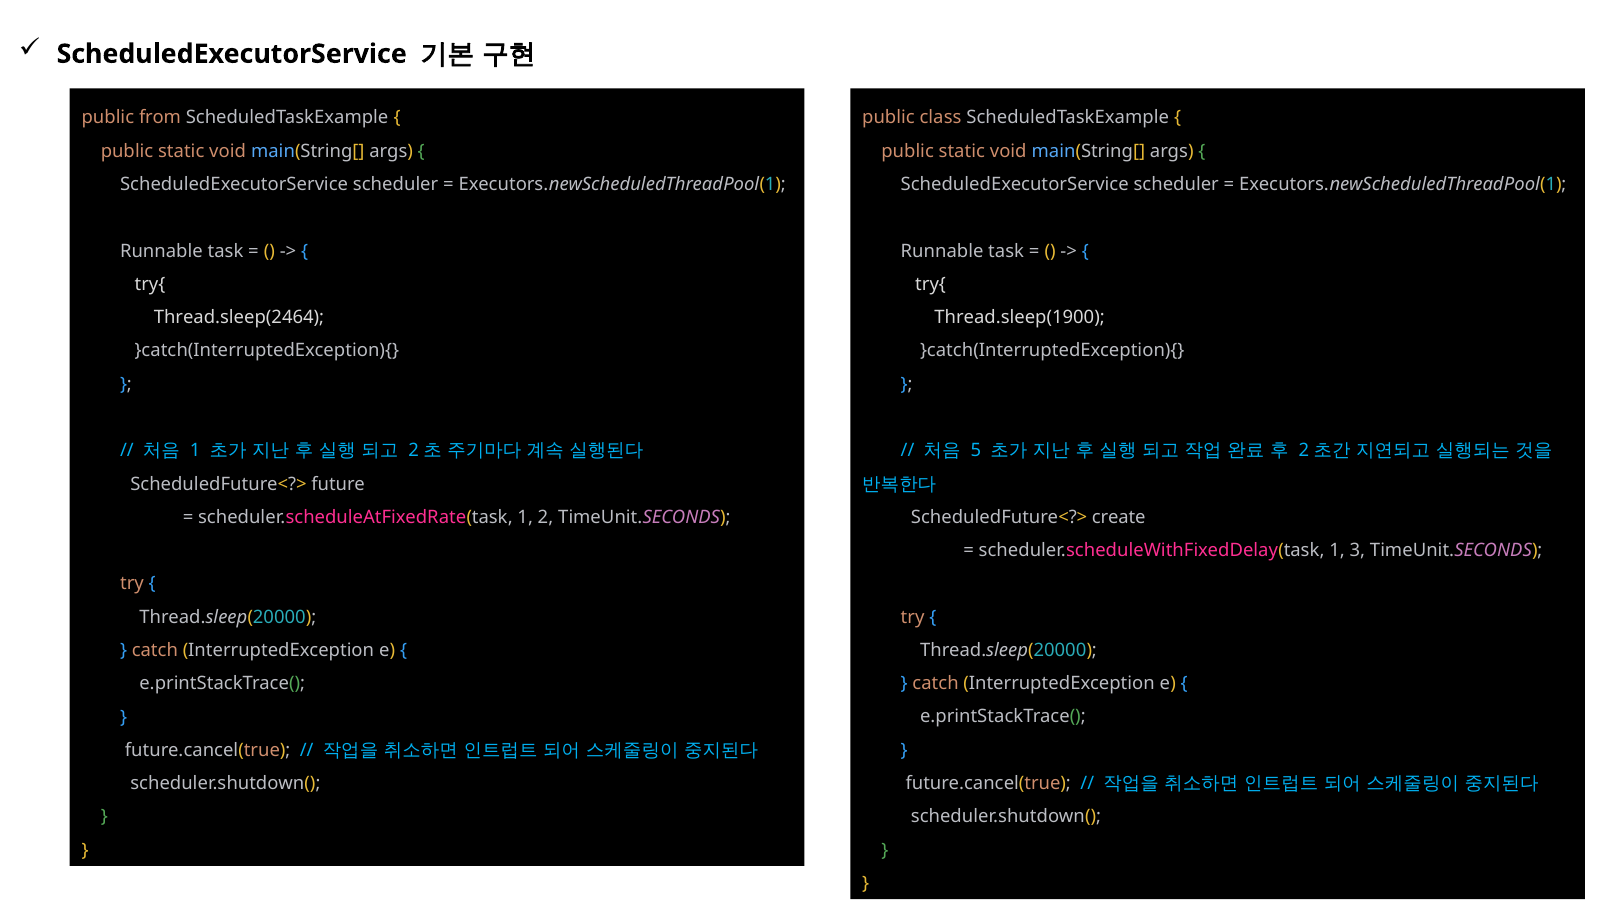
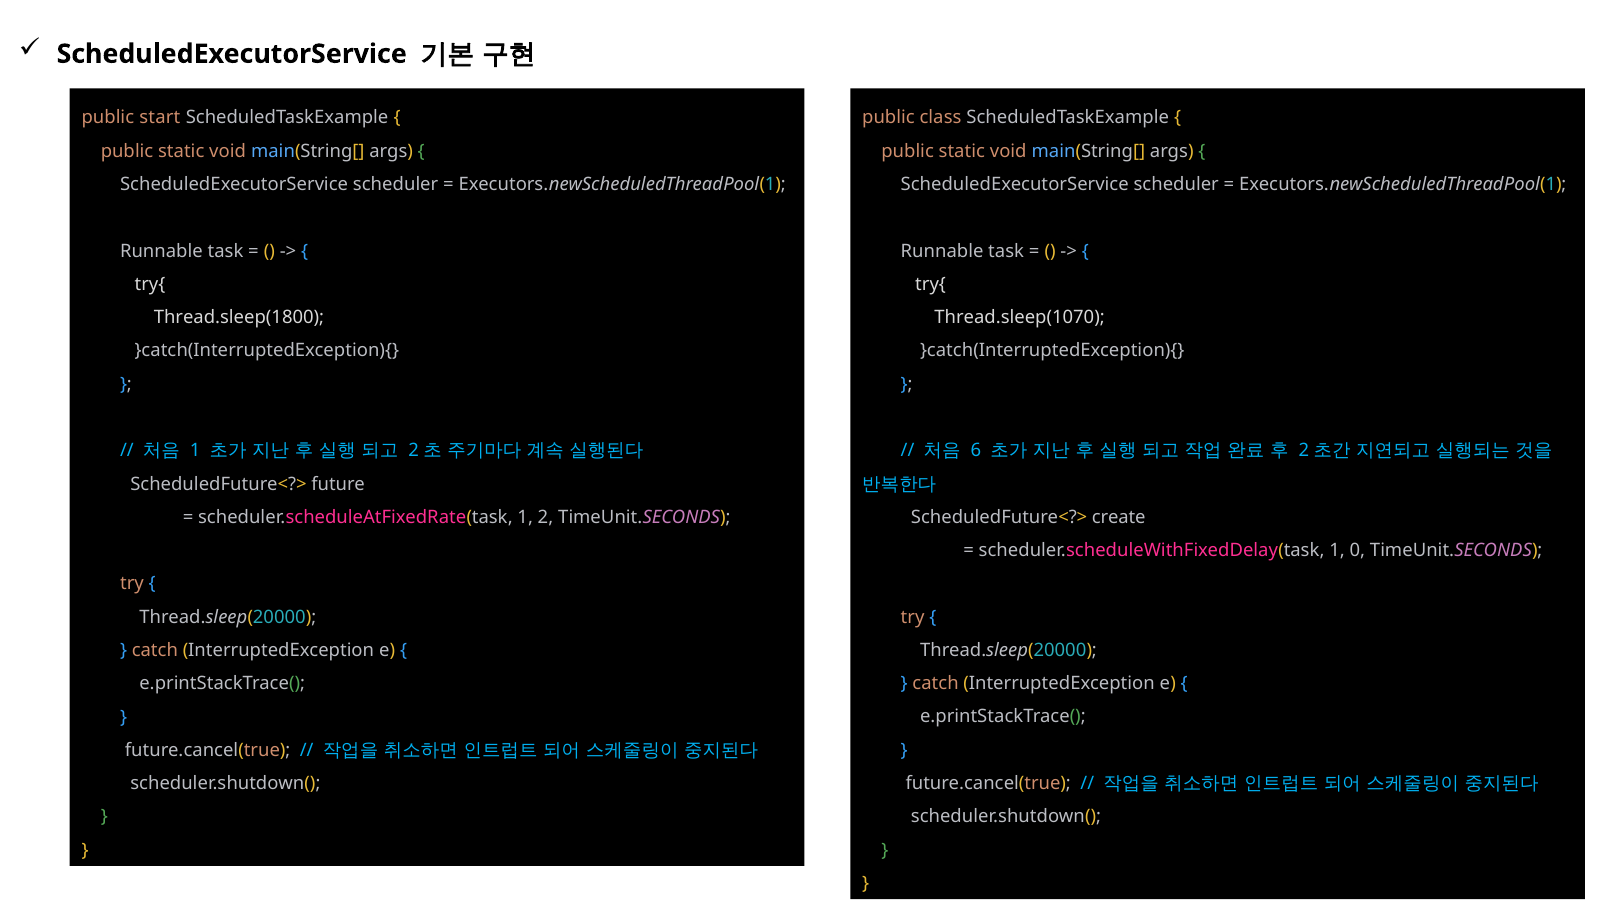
from: from -> start (160, 118)
Thread.sleep(2464: Thread.sleep(2464 -> Thread.sleep(1800 (239, 317)
Thread.sleep(1900: Thread.sleep(1900 -> Thread.sleep(1070 (1020, 317)
5: 5 -> 6 (976, 451)
3: 3 -> 0 (1357, 550)
